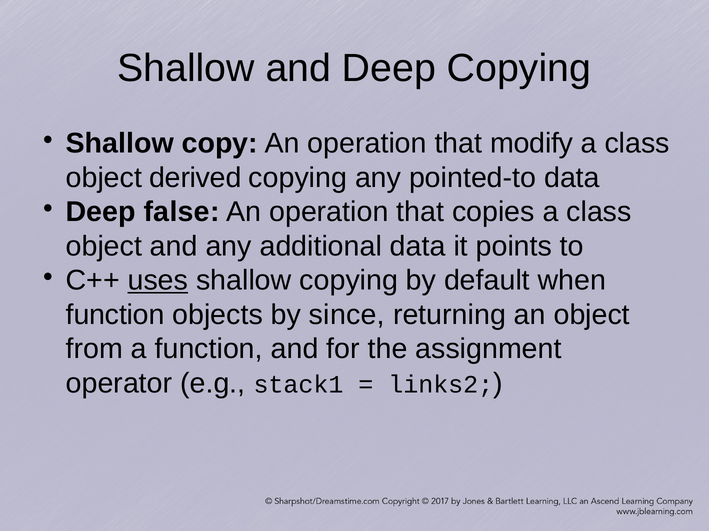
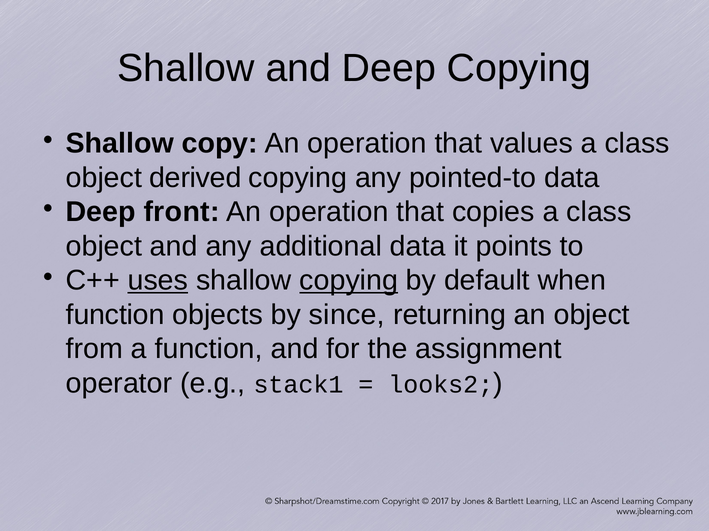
modify: modify -> values (531, 144)
false: false -> front (182, 212)
copying underline: none -> present (349, 281)
links2: links2 -> looks2 (441, 385)
